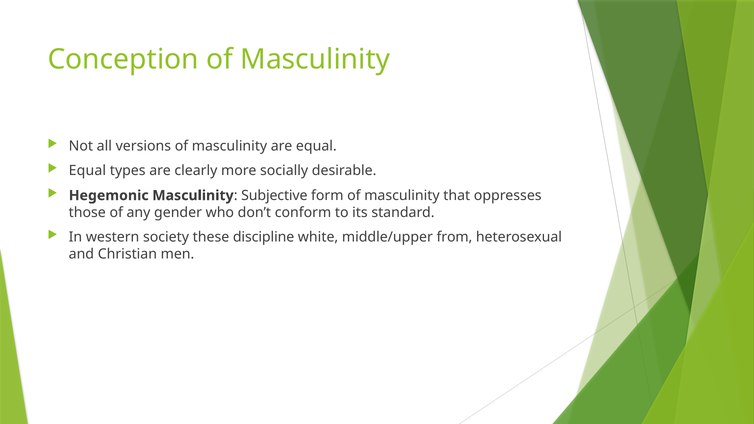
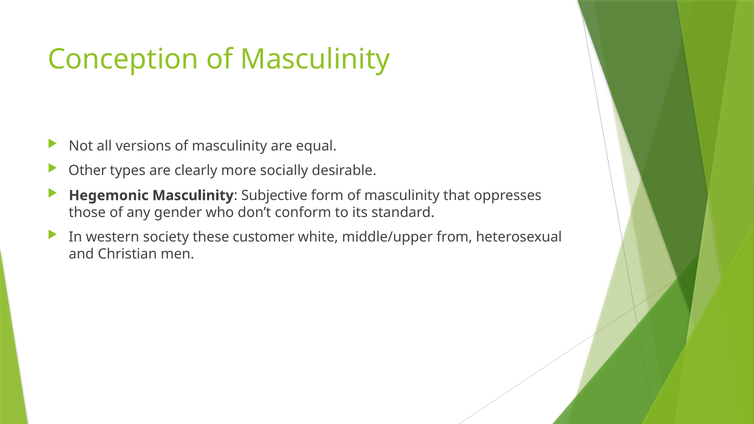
Equal: Equal -> Other (88, 171)
discipline: discipline -> customer (264, 237)
